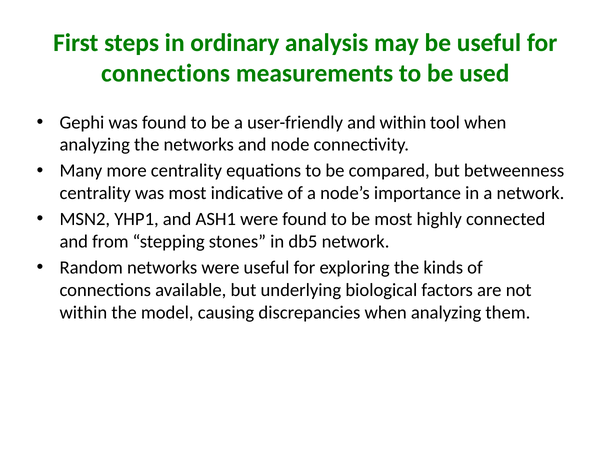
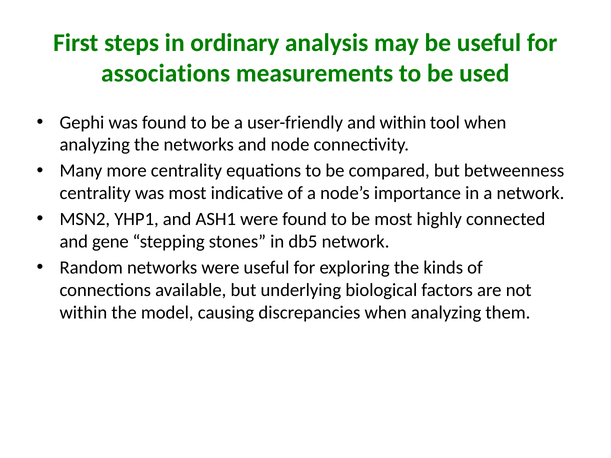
connections: connections -> associations (166, 74)
from: from -> gene (110, 242)
